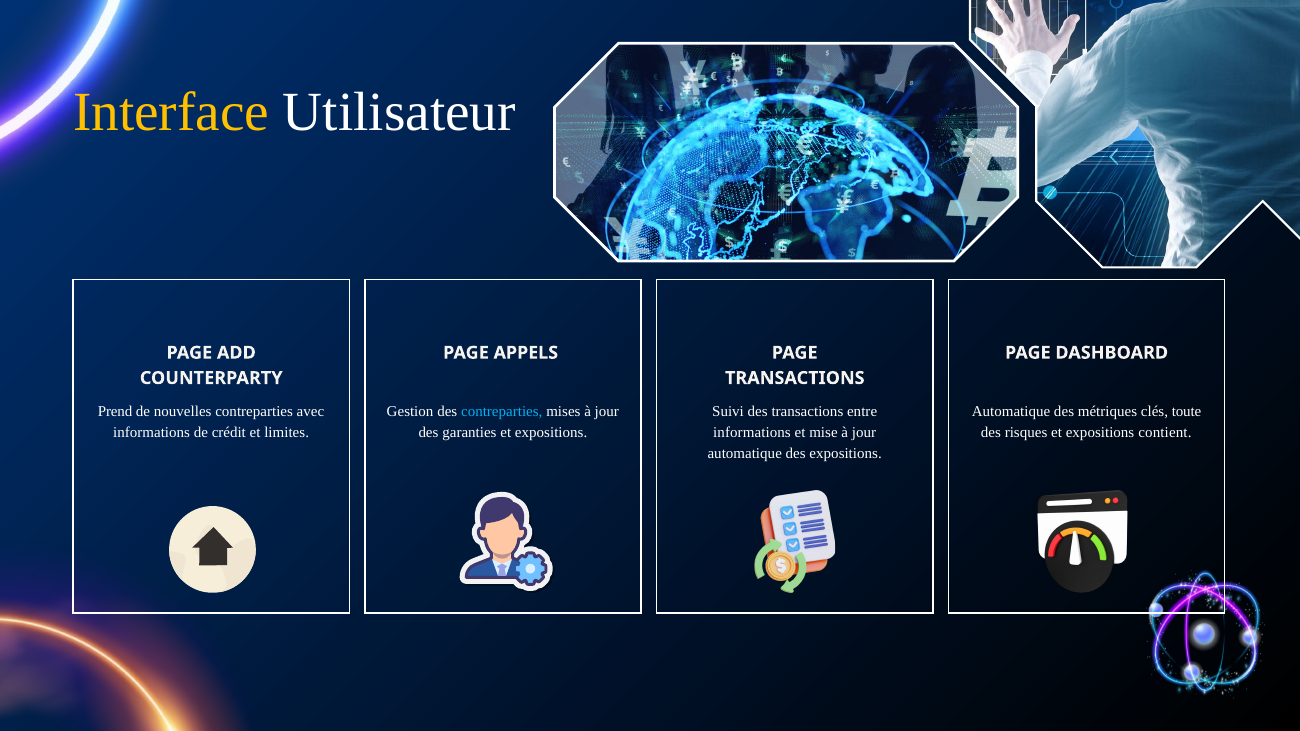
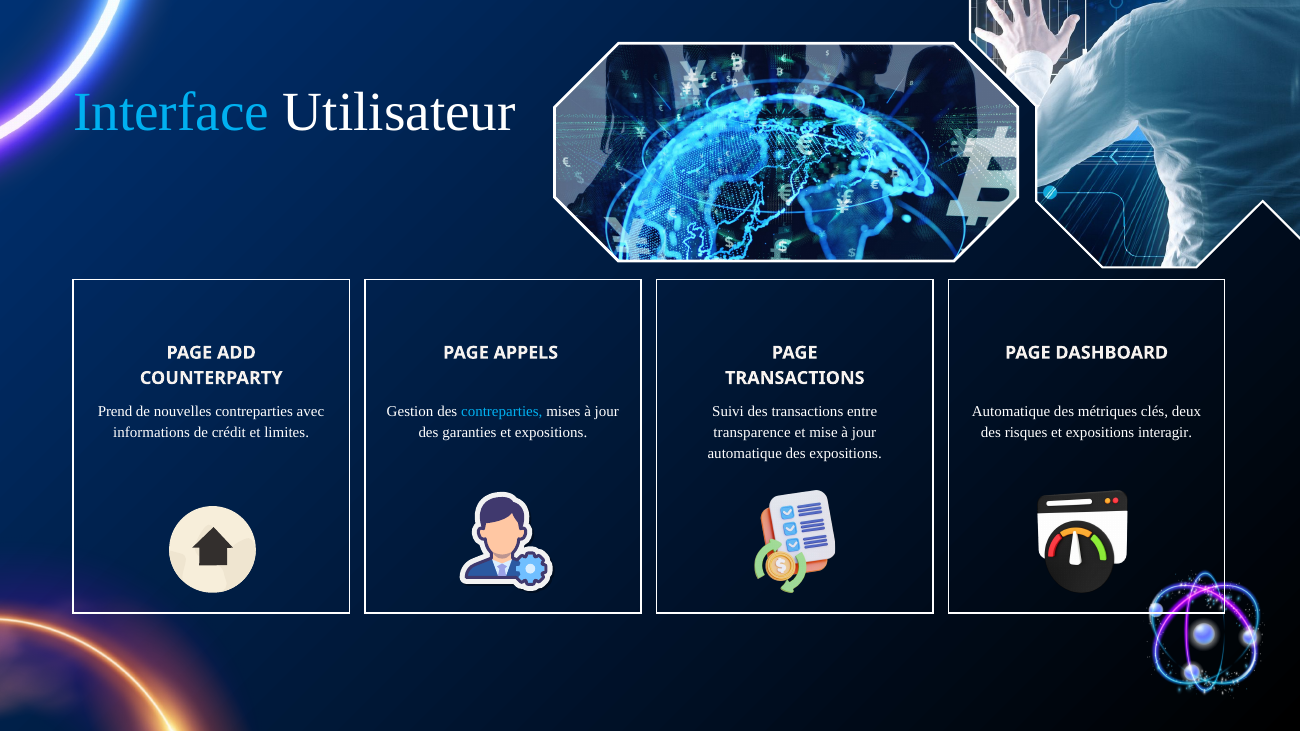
Interface colour: yellow -> light blue (171, 112)
toute: toute -> deux (1186, 412)
informations: informations -> transparence (752, 433)
contient: contient -> interagir (1165, 433)
